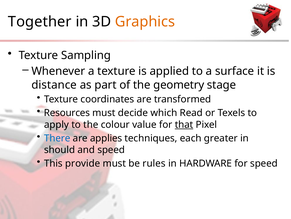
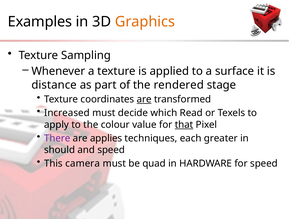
Together: Together -> Examples (40, 22)
geometry: geometry -> rendered (179, 85)
are underline: none -> present (144, 99)
Resources: Resources -> Increased (67, 113)
There colour: blue -> purple (57, 138)
provide: provide -> camera (83, 163)
rules: rules -> quad (154, 163)
